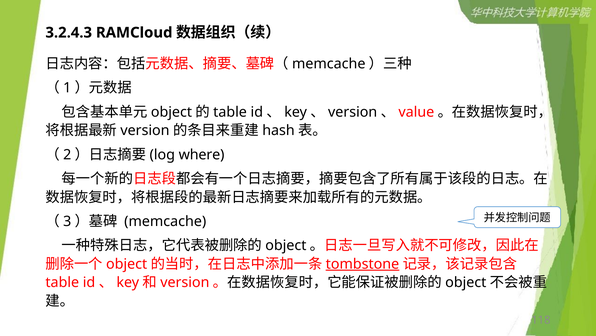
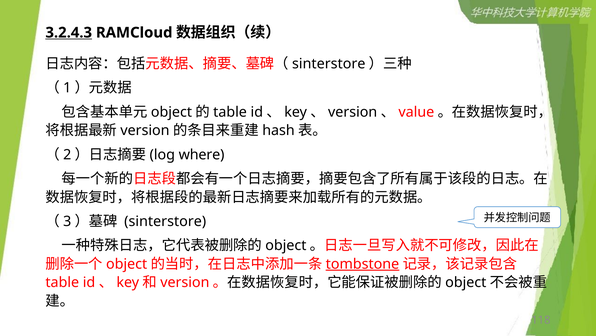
3.2.4.3 underline: none -> present (69, 33)
memcache: memcache -> sinterstore (329, 64)
memcache: memcache -> sinterstore (165, 221)
